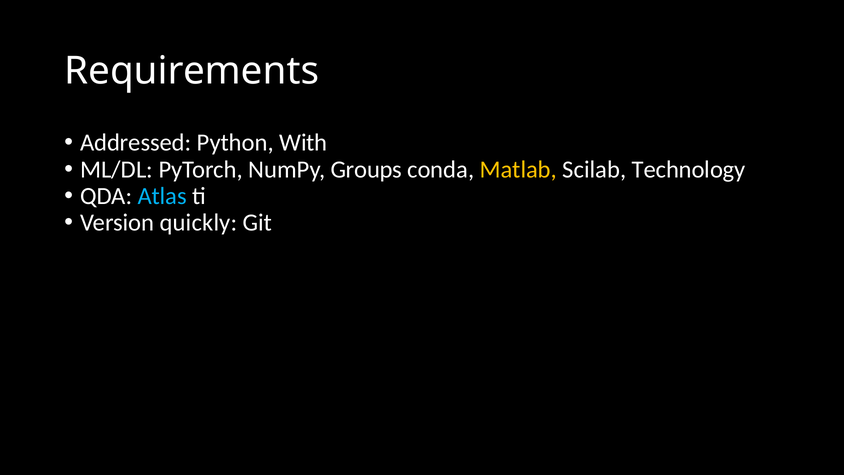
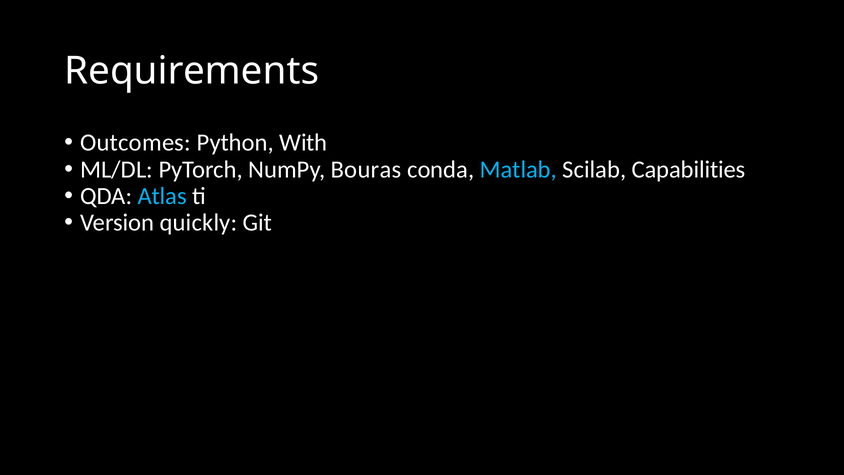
Addressed: Addressed -> Outcomes (136, 143)
Groups: Groups -> Bouras (366, 169)
Matlab colour: yellow -> light blue (518, 169)
Technology: Technology -> Capabilities (689, 169)
